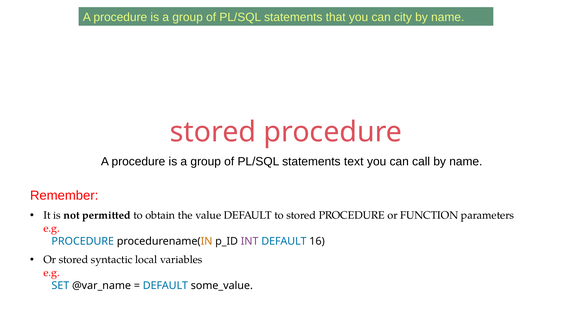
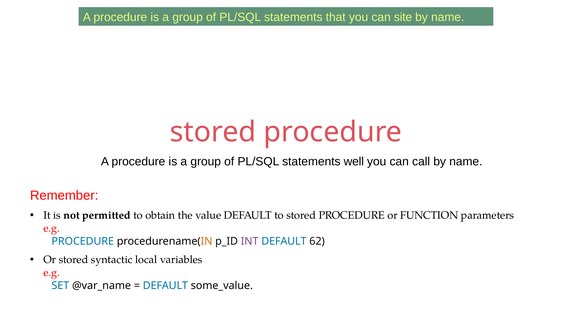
city: city -> site (403, 17)
text: text -> well (354, 162)
16: 16 -> 62 (317, 241)
